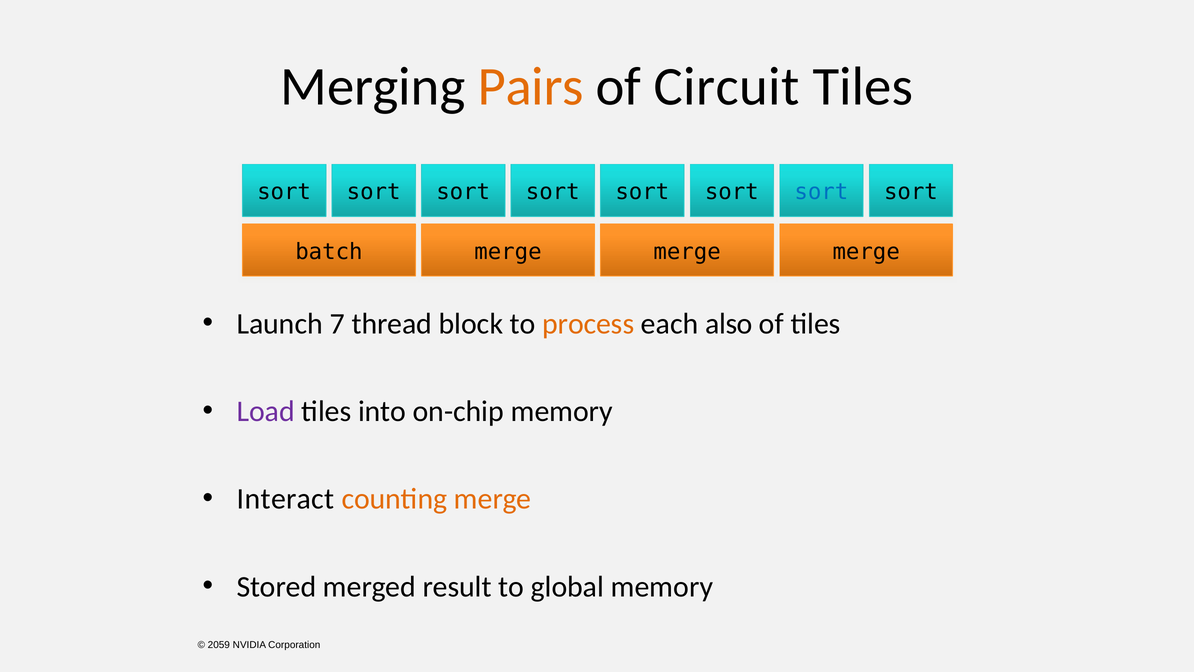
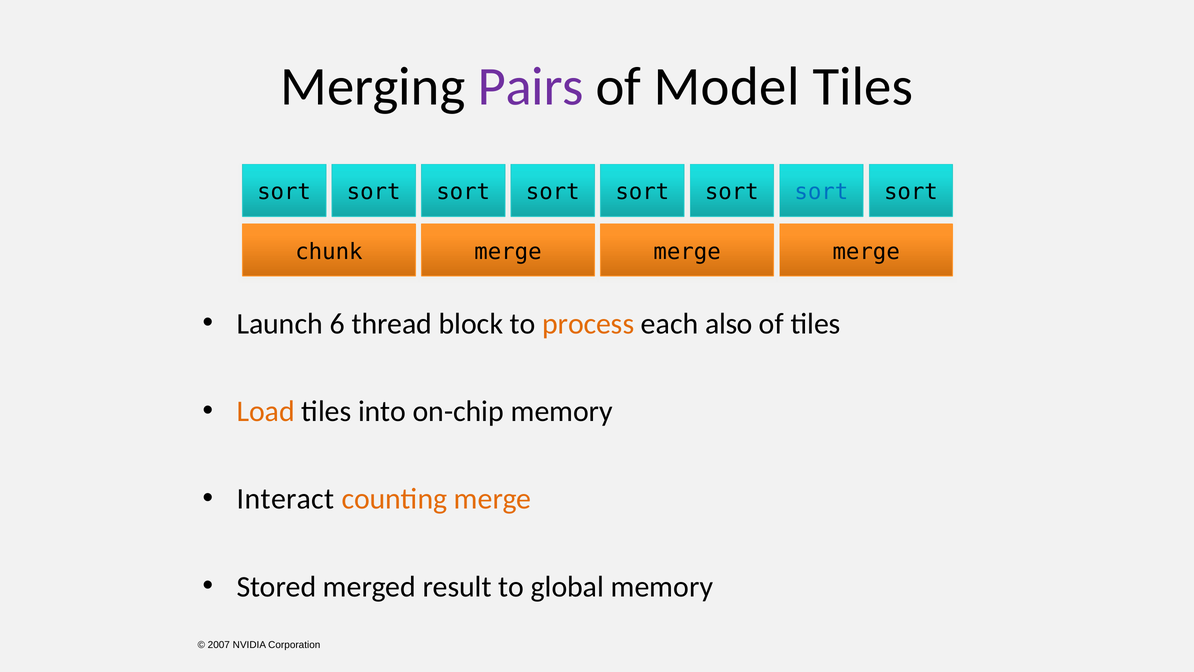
Pairs colour: orange -> purple (531, 87)
Circuit: Circuit -> Model (727, 87)
batch: batch -> chunk (329, 252)
7: 7 -> 6 (337, 324)
Load colour: purple -> orange (266, 411)
2059: 2059 -> 2007 (219, 645)
